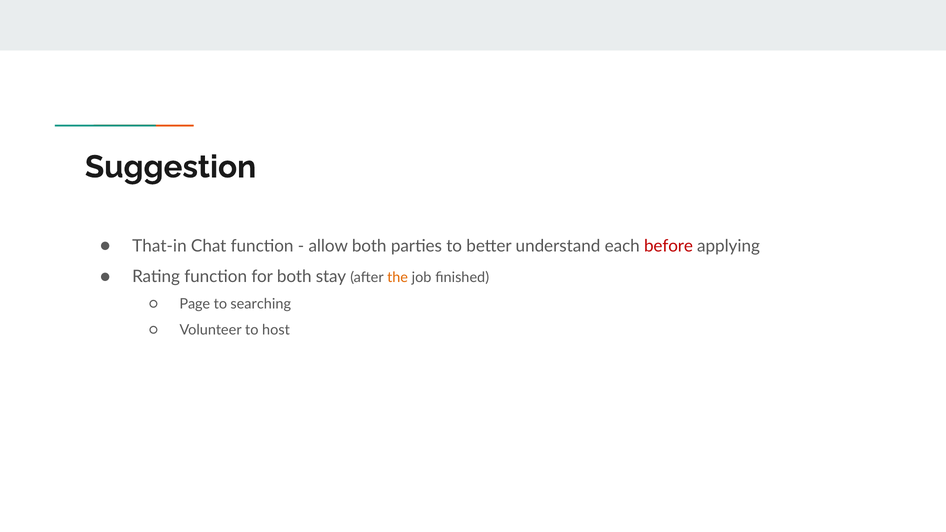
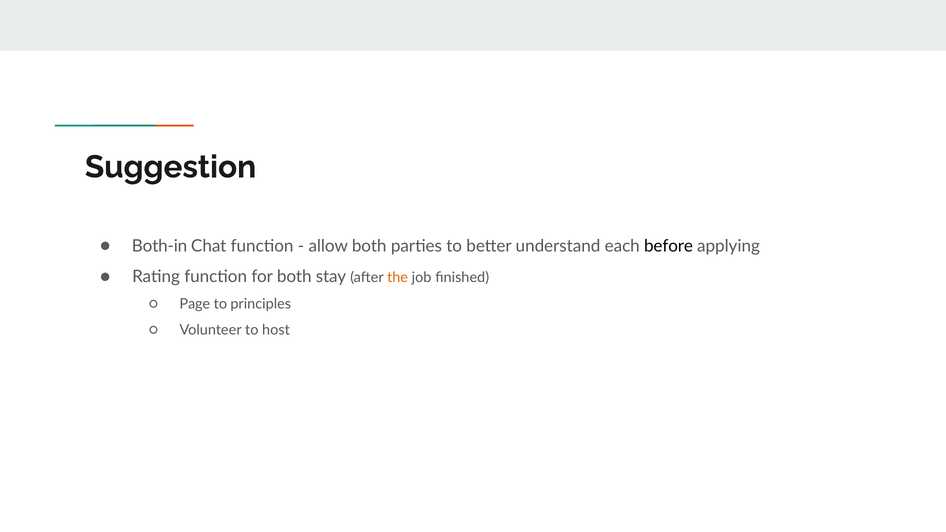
That-in: That-in -> Both-in (160, 246)
before colour: red -> black (668, 246)
searching: searching -> principles (261, 304)
